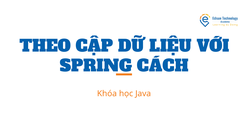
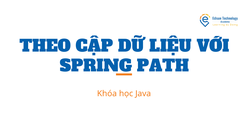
CÁCH: CÁCH -> PATH (163, 66)
